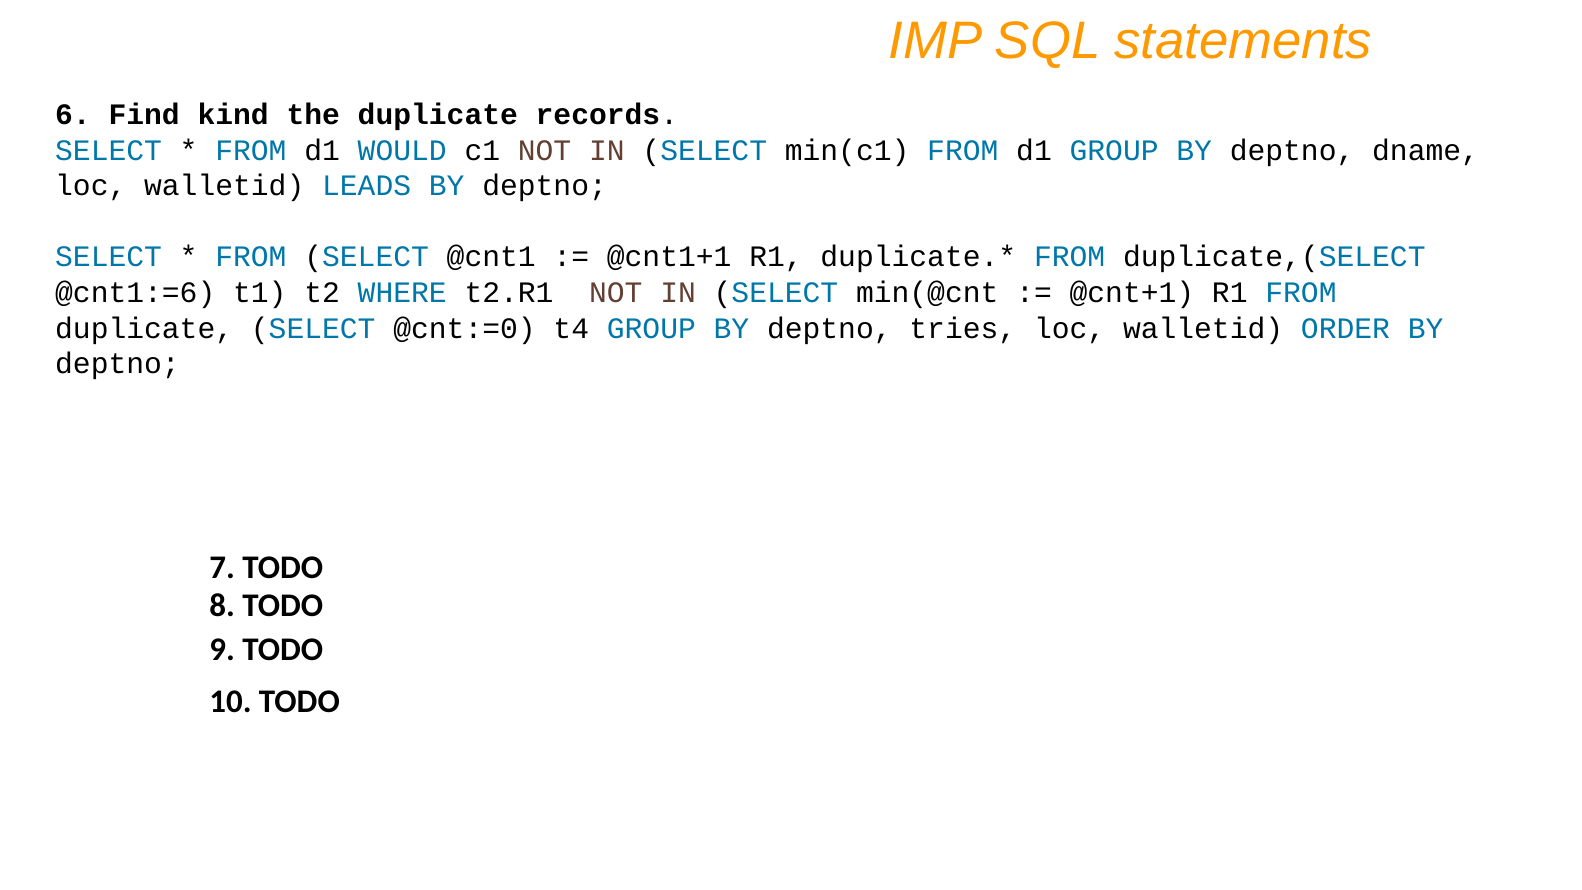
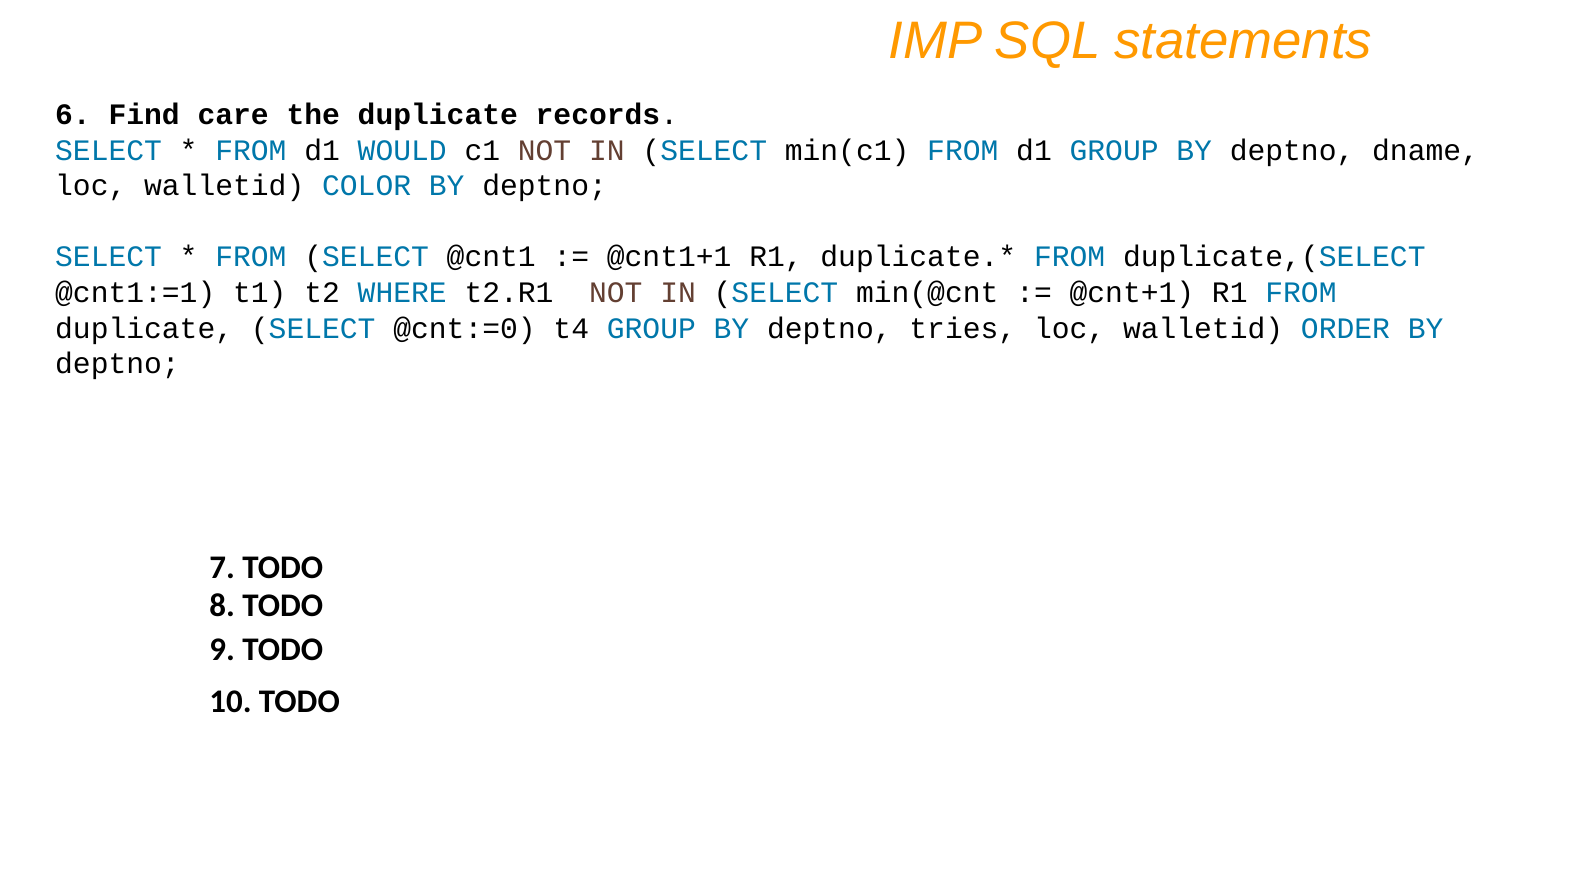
kind: kind -> care (233, 115)
LEADS: LEADS -> COLOR (367, 186)
@cnt1:=6: @cnt1:=6 -> @cnt1:=1 (135, 293)
